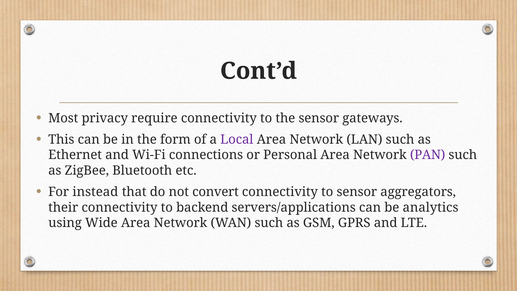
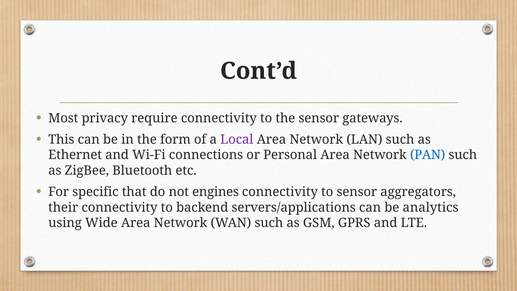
PAN colour: purple -> blue (428, 155)
instead: instead -> specific (95, 192)
convert: convert -> engines (216, 192)
